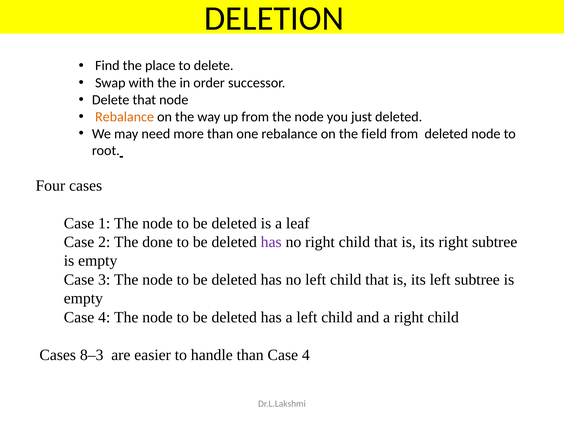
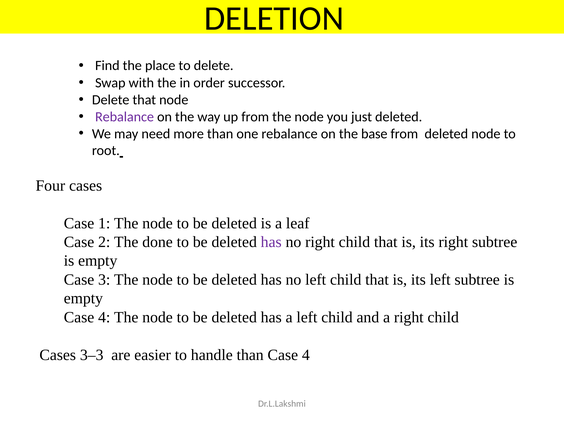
Rebalance colour: orange -> purple (125, 117)
field: field -> base (374, 134)
8–3: 8–3 -> 3–3 (92, 355)
